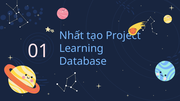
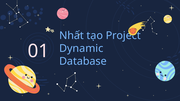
Learning: Learning -> Dynamic (81, 49)
